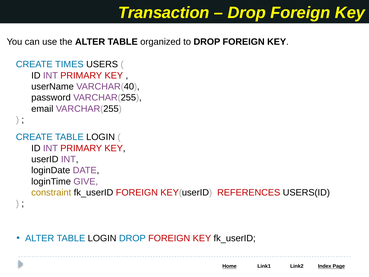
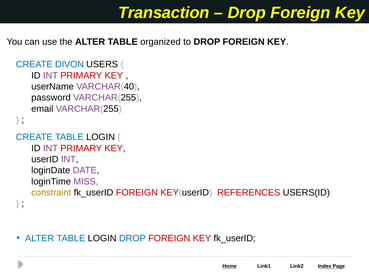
TIMES: TIMES -> DIVON (69, 64)
GIVE: GIVE -> MISS (86, 181)
